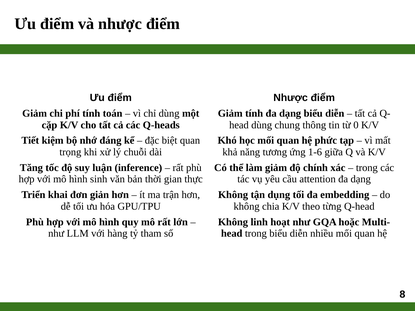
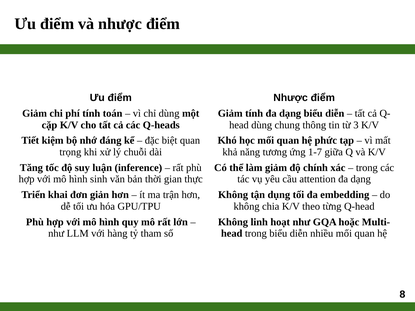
0: 0 -> 3 (356, 125)
1-6: 1-6 -> 1-7 (315, 152)
